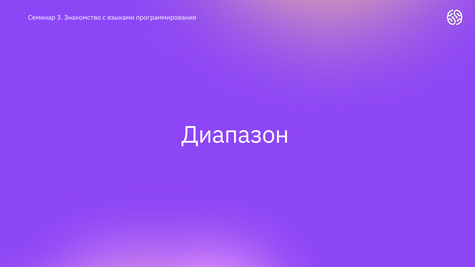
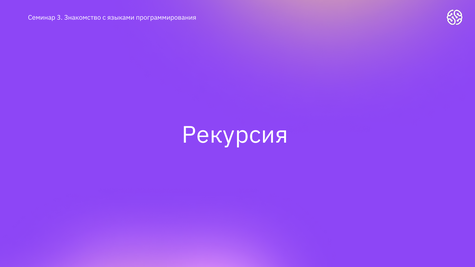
Диапазон: Диапазон -> Рекурсия (235, 135)
